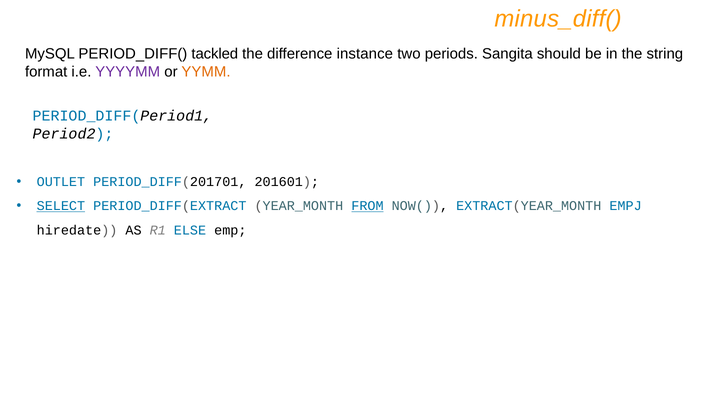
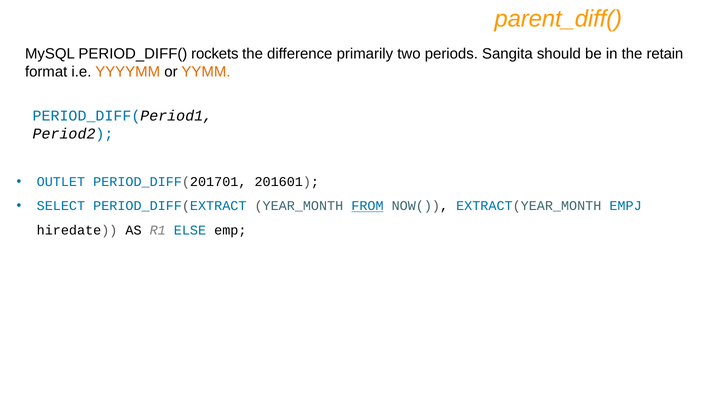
minus_diff(: minus_diff( -> parent_diff( (558, 19)
tackled: tackled -> rockets (215, 54)
instance: instance -> primarily (365, 54)
string: string -> retain (665, 54)
YYYYMM colour: purple -> orange (128, 72)
SELECT underline: present -> none (61, 206)
